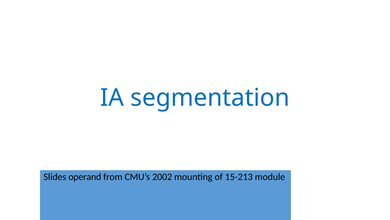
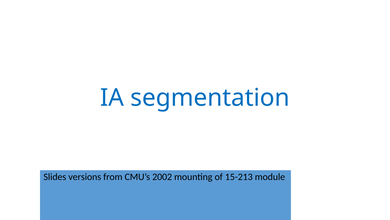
operand: operand -> versions (85, 176)
